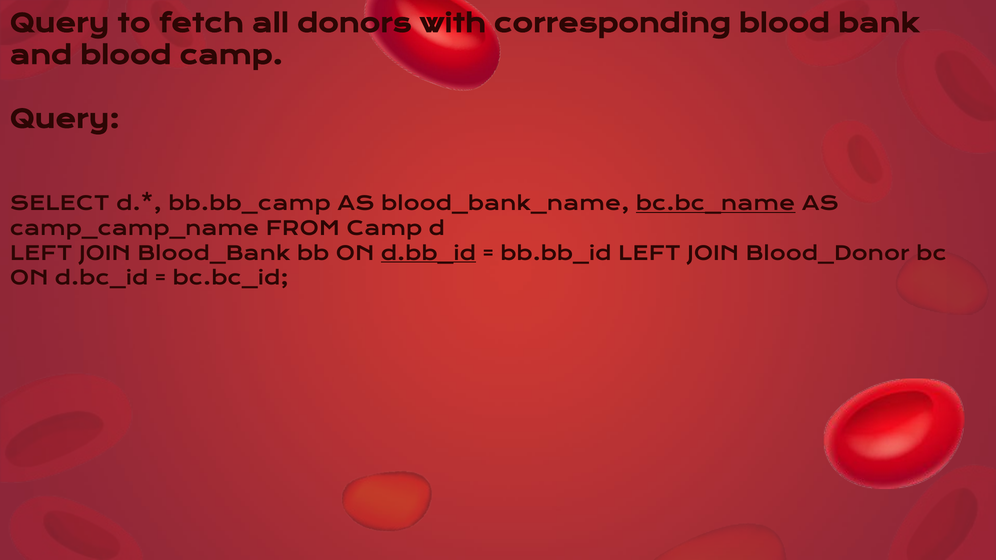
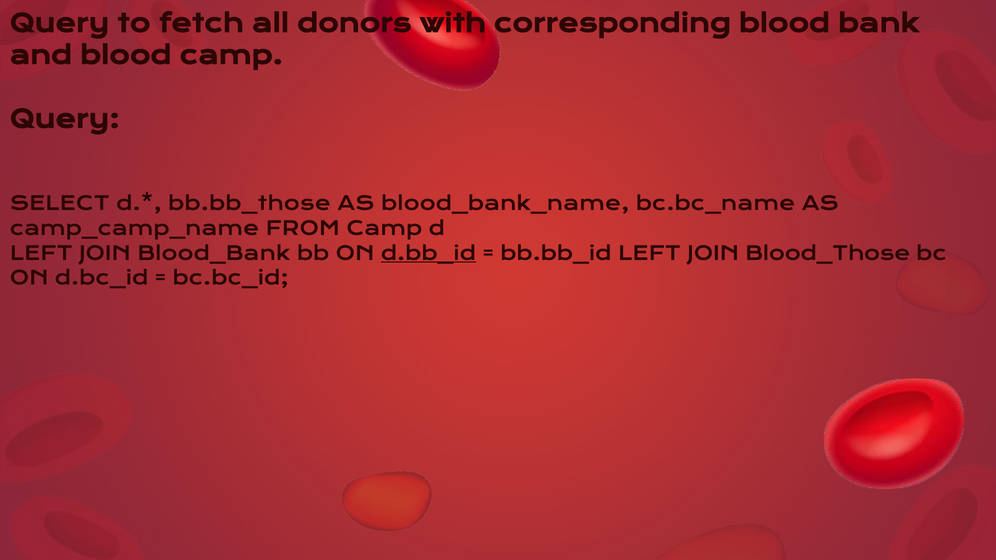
bb.bb_camp: bb.bb_camp -> bb.bb_those (250, 204)
bc.bc_name underline: present -> none (716, 204)
Blood_Donor: Blood_Donor -> Blood_Those (828, 254)
